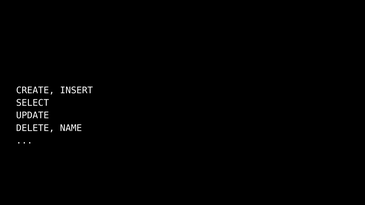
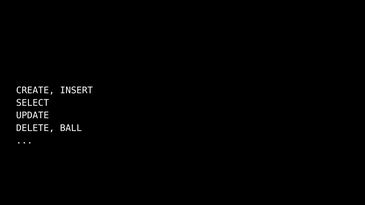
NAME: NAME -> BALL (71, 128)
